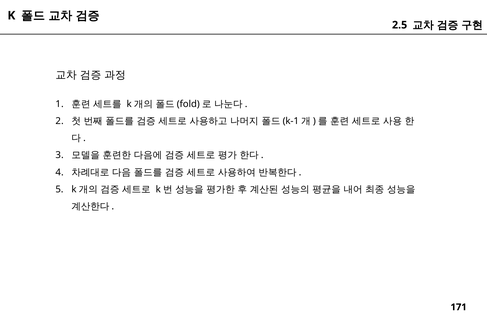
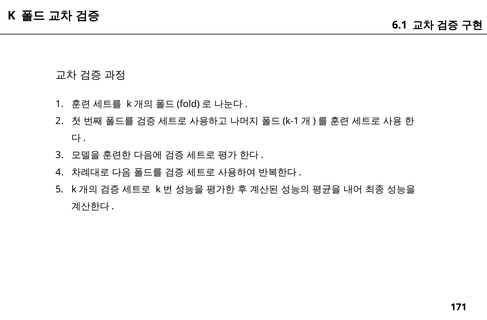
2.5: 2.5 -> 6.1 (400, 25)
